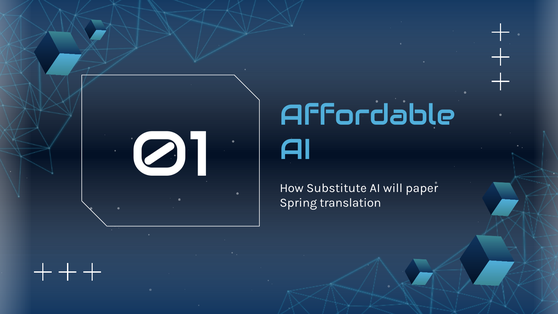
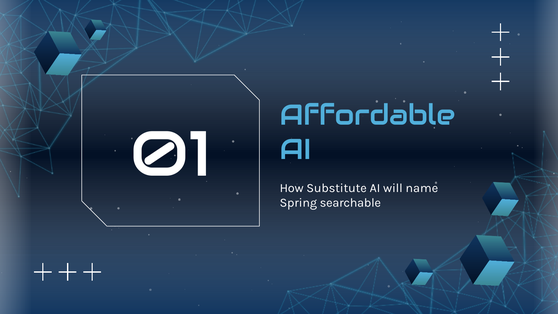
paper: paper -> name (422, 188)
translation: translation -> searchable (350, 203)
